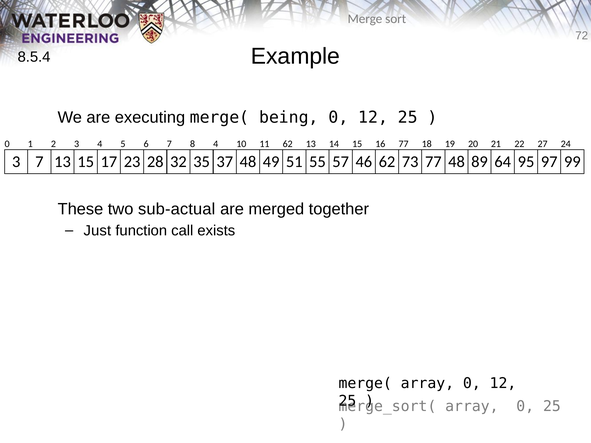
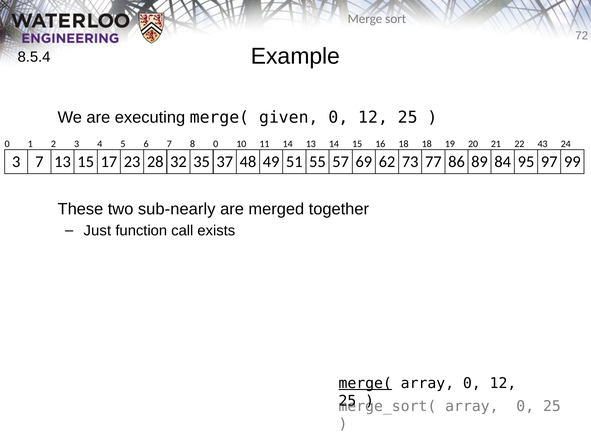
being: being -> given (289, 117)
8 4: 4 -> 0 (216, 144)
11 62: 62 -> 14 (288, 144)
16 77: 77 -> 18 (404, 144)
27: 27 -> 43 (543, 144)
46: 46 -> 69 (364, 162)
77 48: 48 -> 86 (457, 162)
64: 64 -> 84 (503, 162)
sub-actual: sub-actual -> sub-nearly (177, 209)
merge( underline: none -> present (365, 383)
